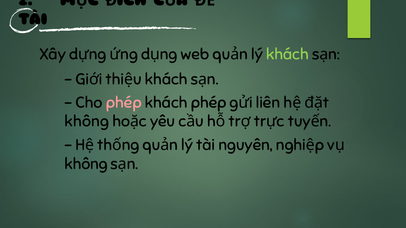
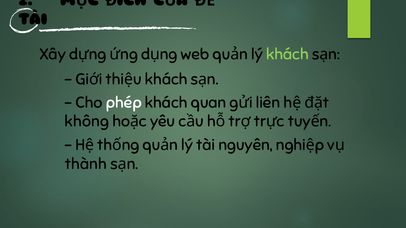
phép colour: pink -> white (124, 103)
khách phép: phép -> quan (209, 103)
không: không -> thành (86, 164)
